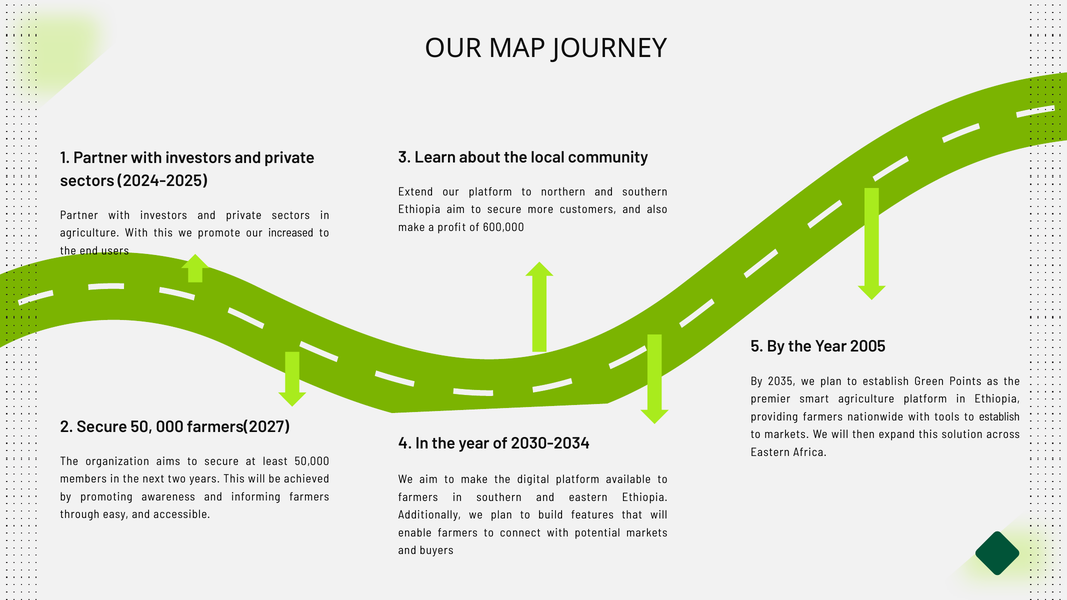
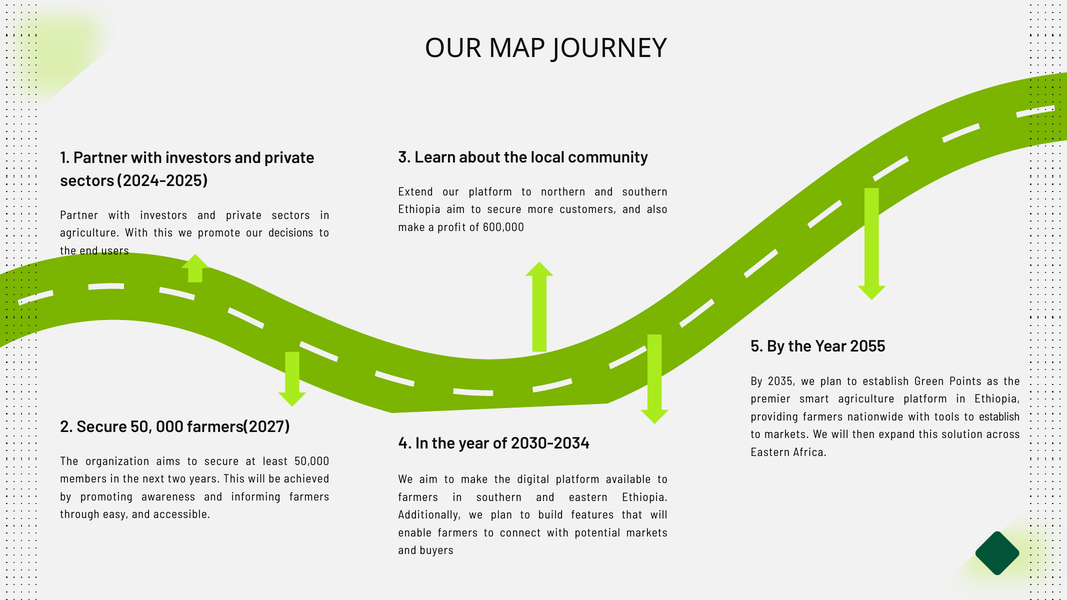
increased: increased -> decisions (291, 233)
2005: 2005 -> 2055 (868, 347)
